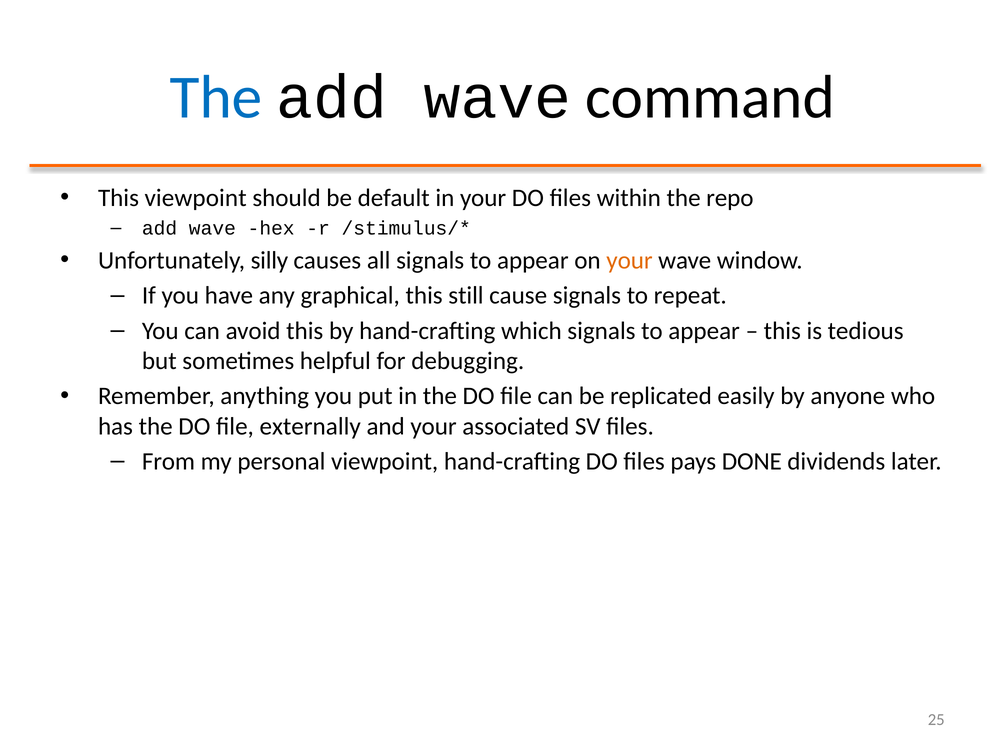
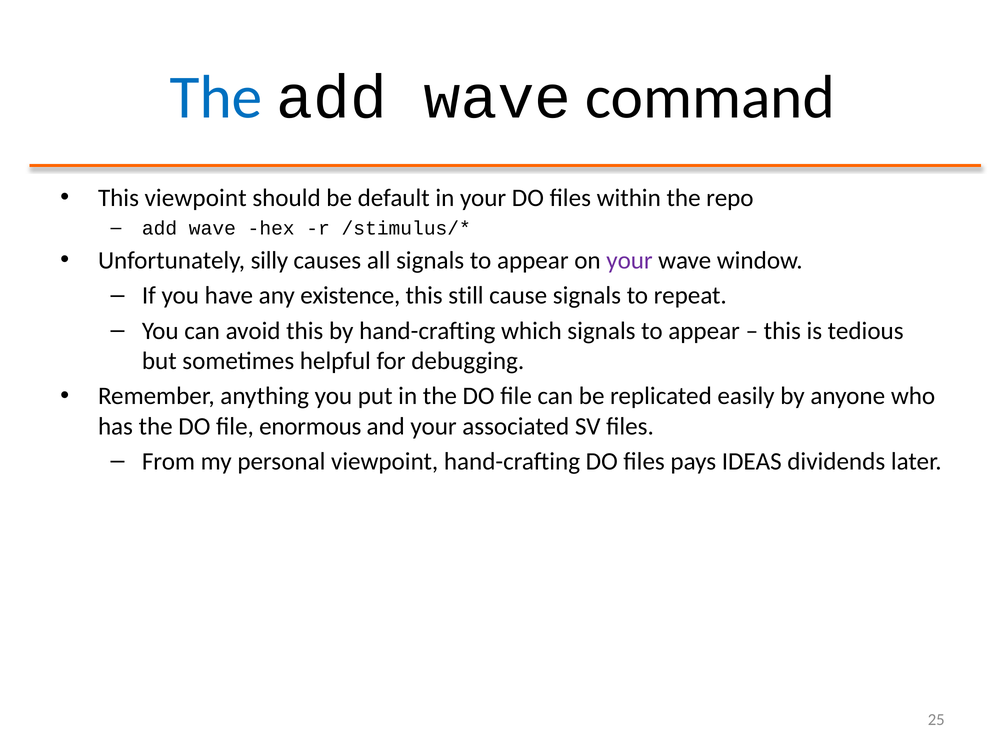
your colour: orange -> purple (630, 260)
graphical: graphical -> existence (350, 295)
externally: externally -> enormous (310, 426)
DONE: DONE -> IDEAS (752, 461)
